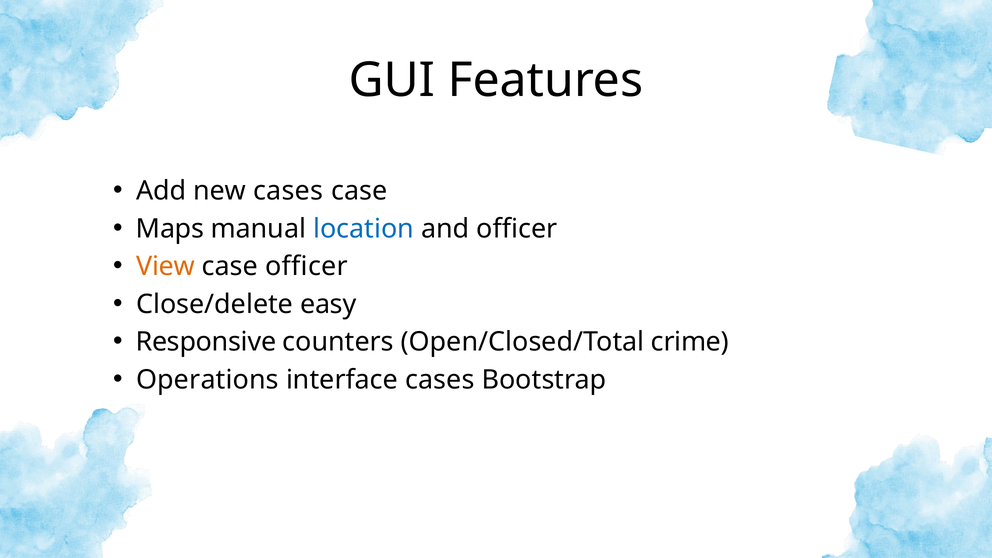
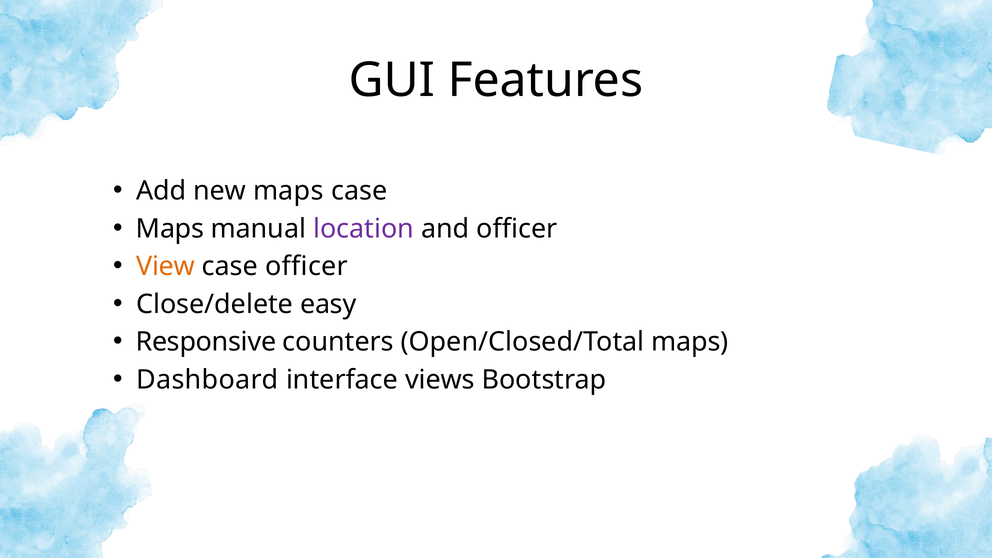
new cases: cases -> maps (288, 191)
location colour: blue -> purple (364, 229)
Open/Closed/Total crime: crime -> maps (690, 342)
Operations: Operations -> Dashboard (207, 380)
interface cases: cases -> views (440, 380)
